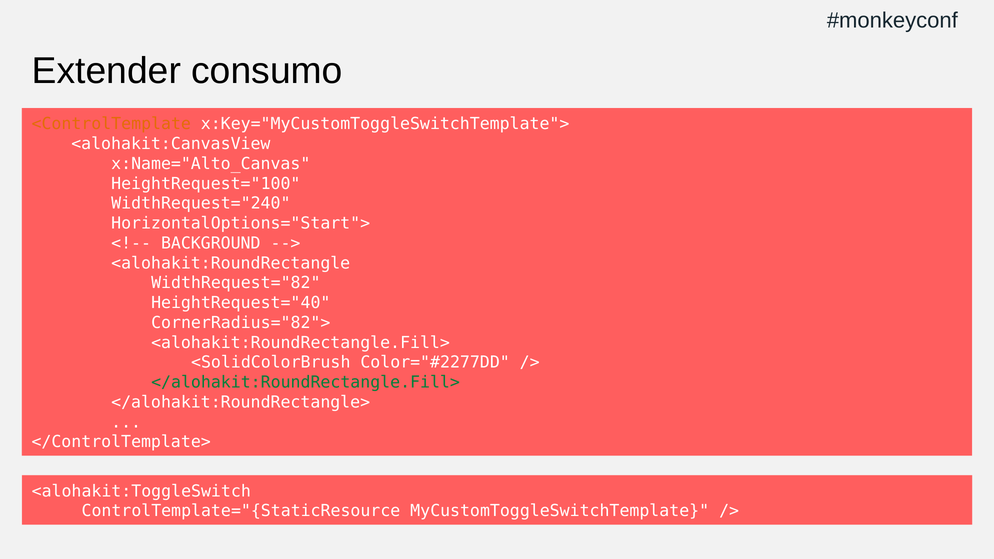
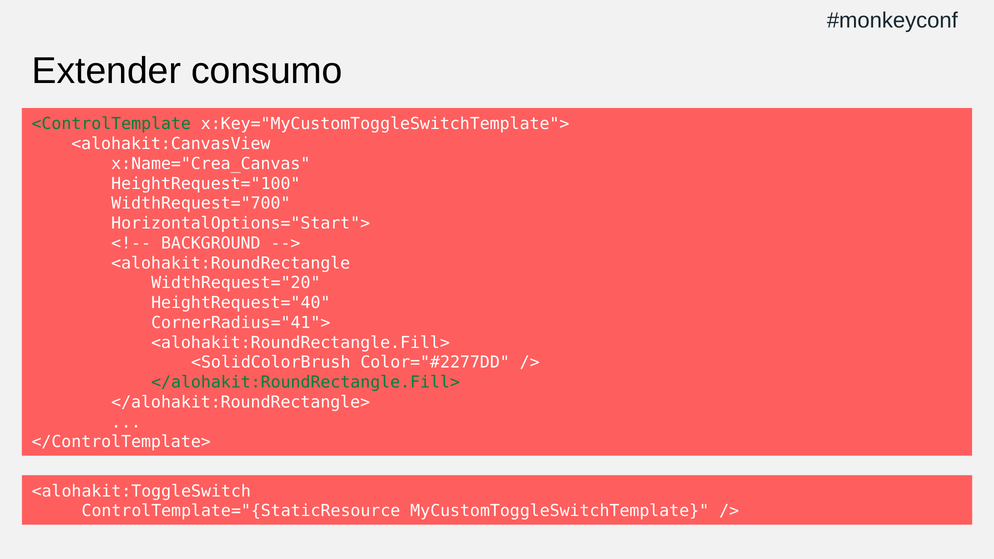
<ControlTemplate colour: orange -> green (111, 124)
x:Name="Alto_Canvas: x:Name="Alto_Canvas -> x:Name="Crea_Canvas (211, 164)
WidthRequest="240: WidthRequest="240 -> WidthRequest="700 (201, 204)
WidthRequest="82: WidthRequest="82 -> WidthRequest="20 (236, 283)
CornerRadius="82">: CornerRadius="82"> -> CornerRadius="41"> (241, 323)
